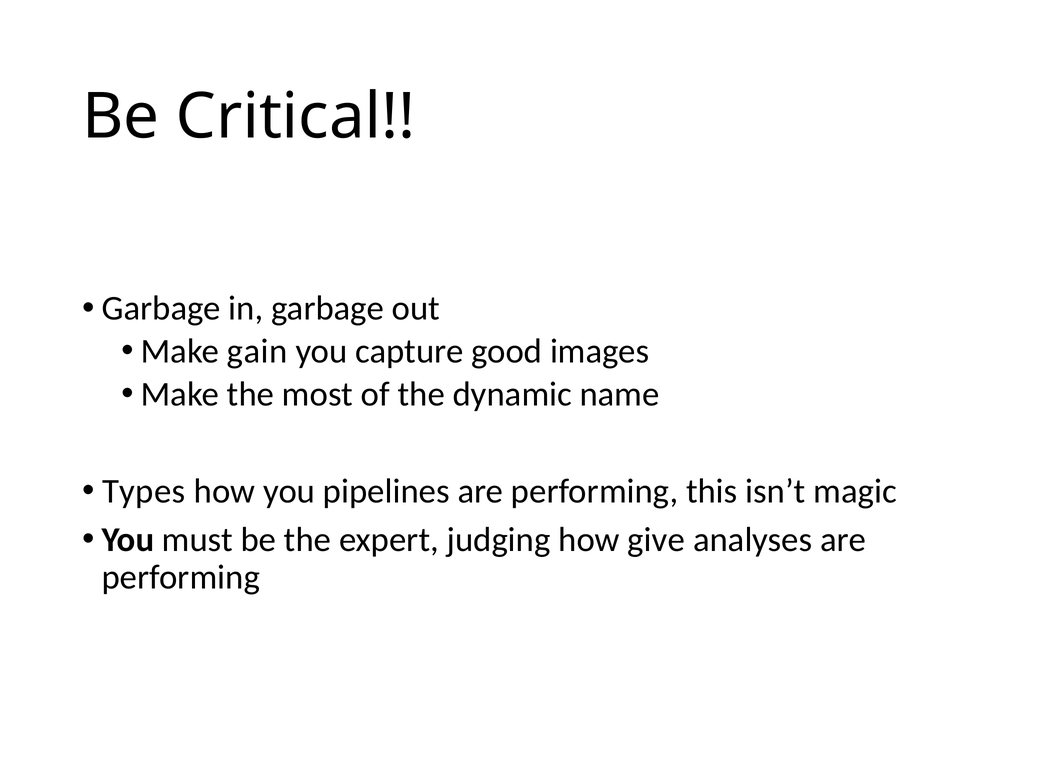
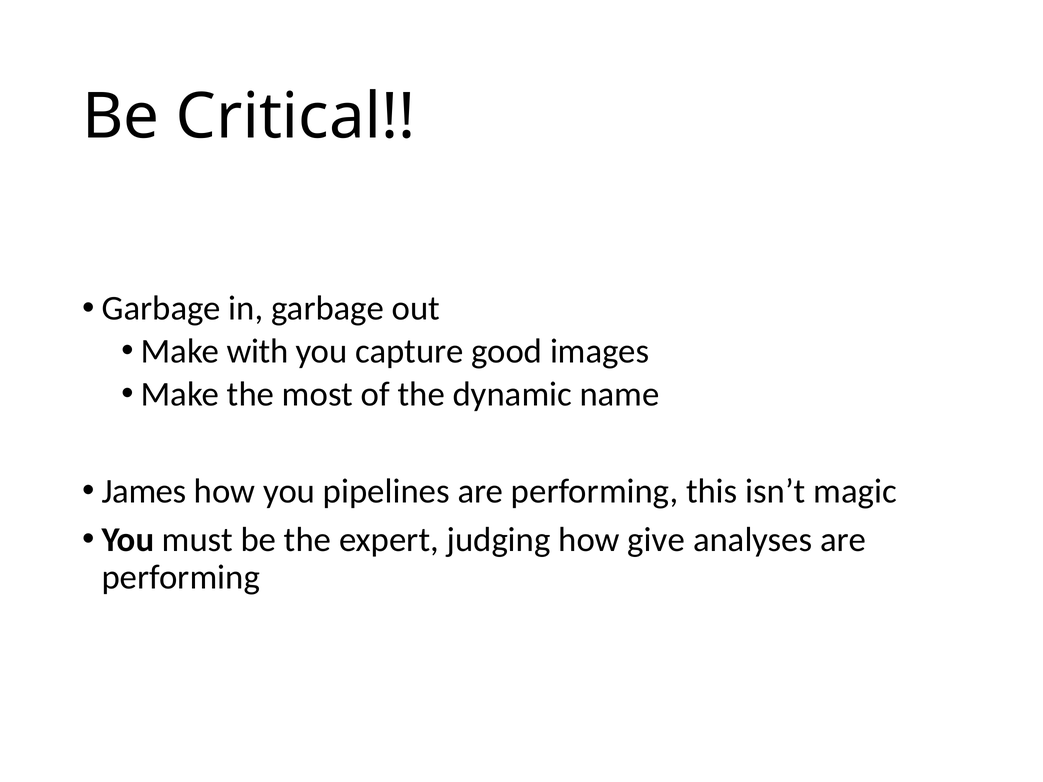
gain: gain -> with (257, 352)
Types: Types -> James (144, 491)
